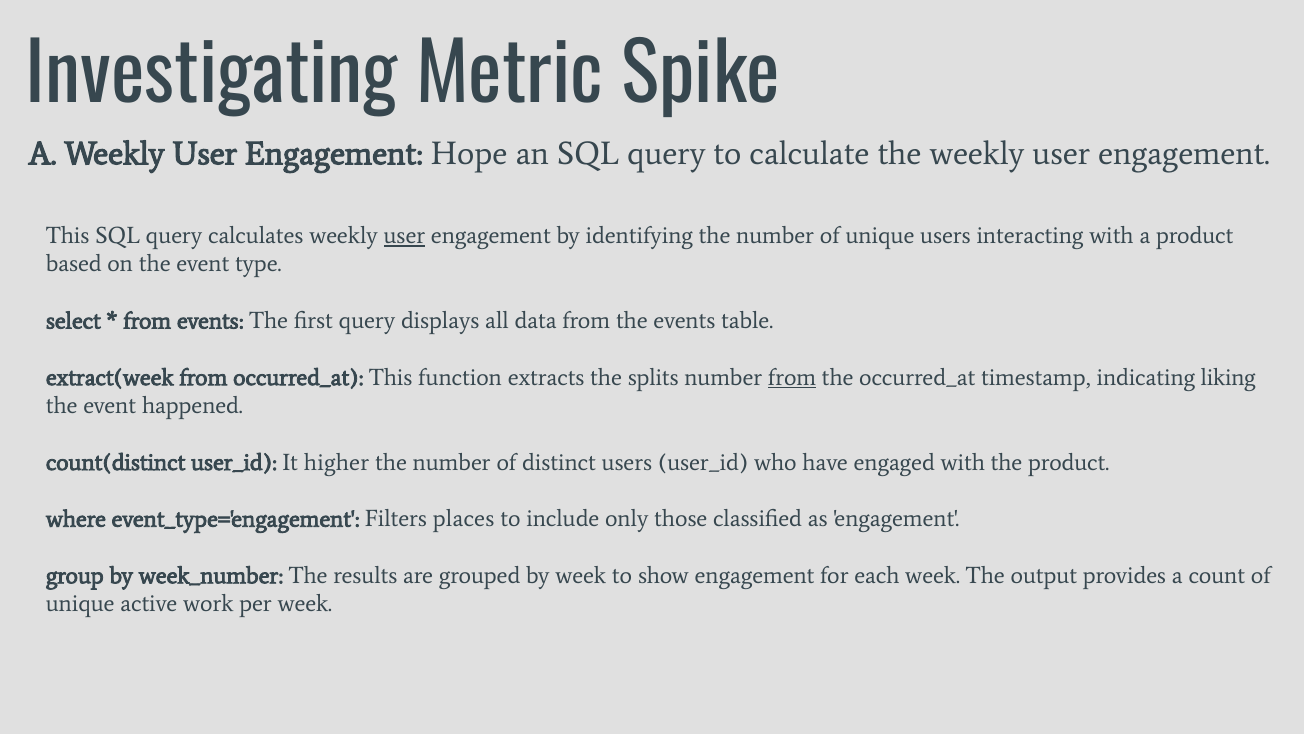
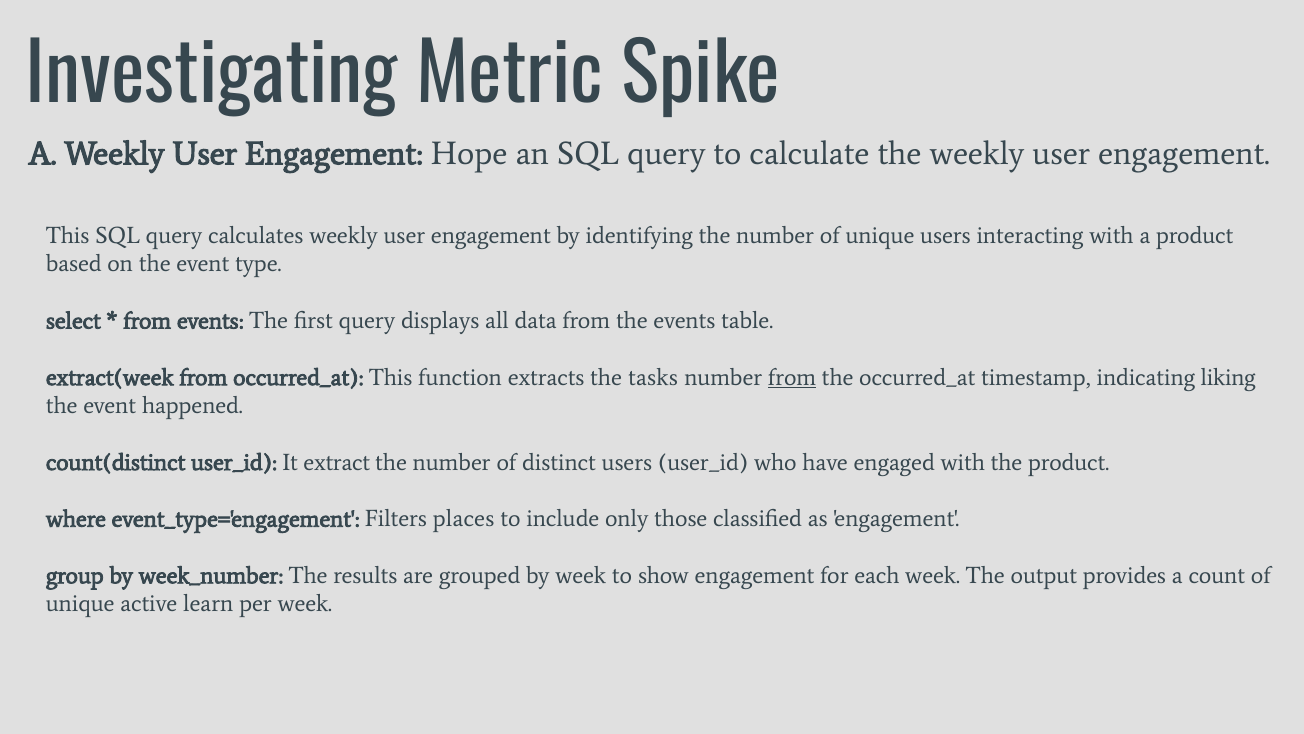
user underline: present -> none (404, 236)
splits: splits -> tasks (653, 377)
higher: higher -> extract (337, 462)
work: work -> learn (208, 603)
